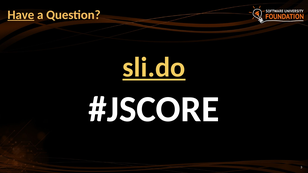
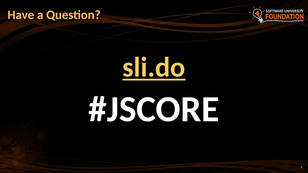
Have underline: present -> none (21, 15)
